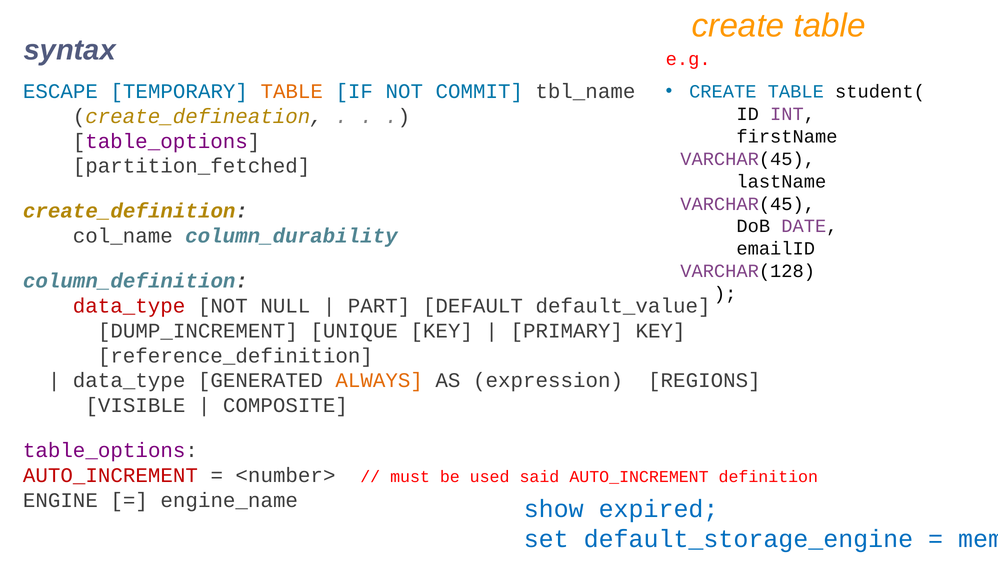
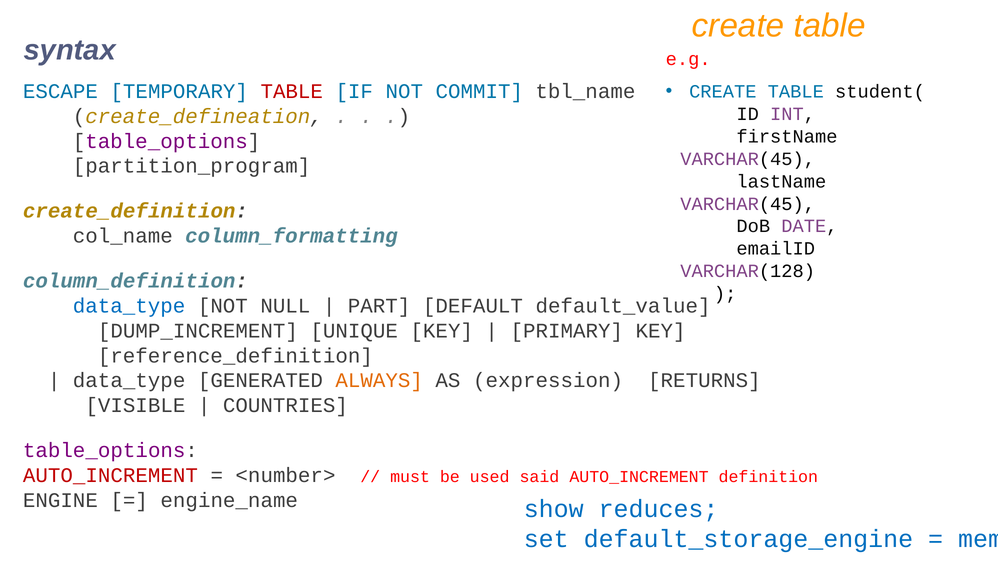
TABLE colour: orange -> red (292, 91)
partition_fetched: partition_fetched -> partition_program (192, 166)
column_durability: column_durability -> column_formatting (291, 236)
data_type colour: red -> blue (129, 306)
REGIONS: REGIONS -> RETURNS (704, 381)
COMPOSITE: COMPOSITE -> COUNTRIES (285, 406)
expired: expired -> reduces (659, 509)
